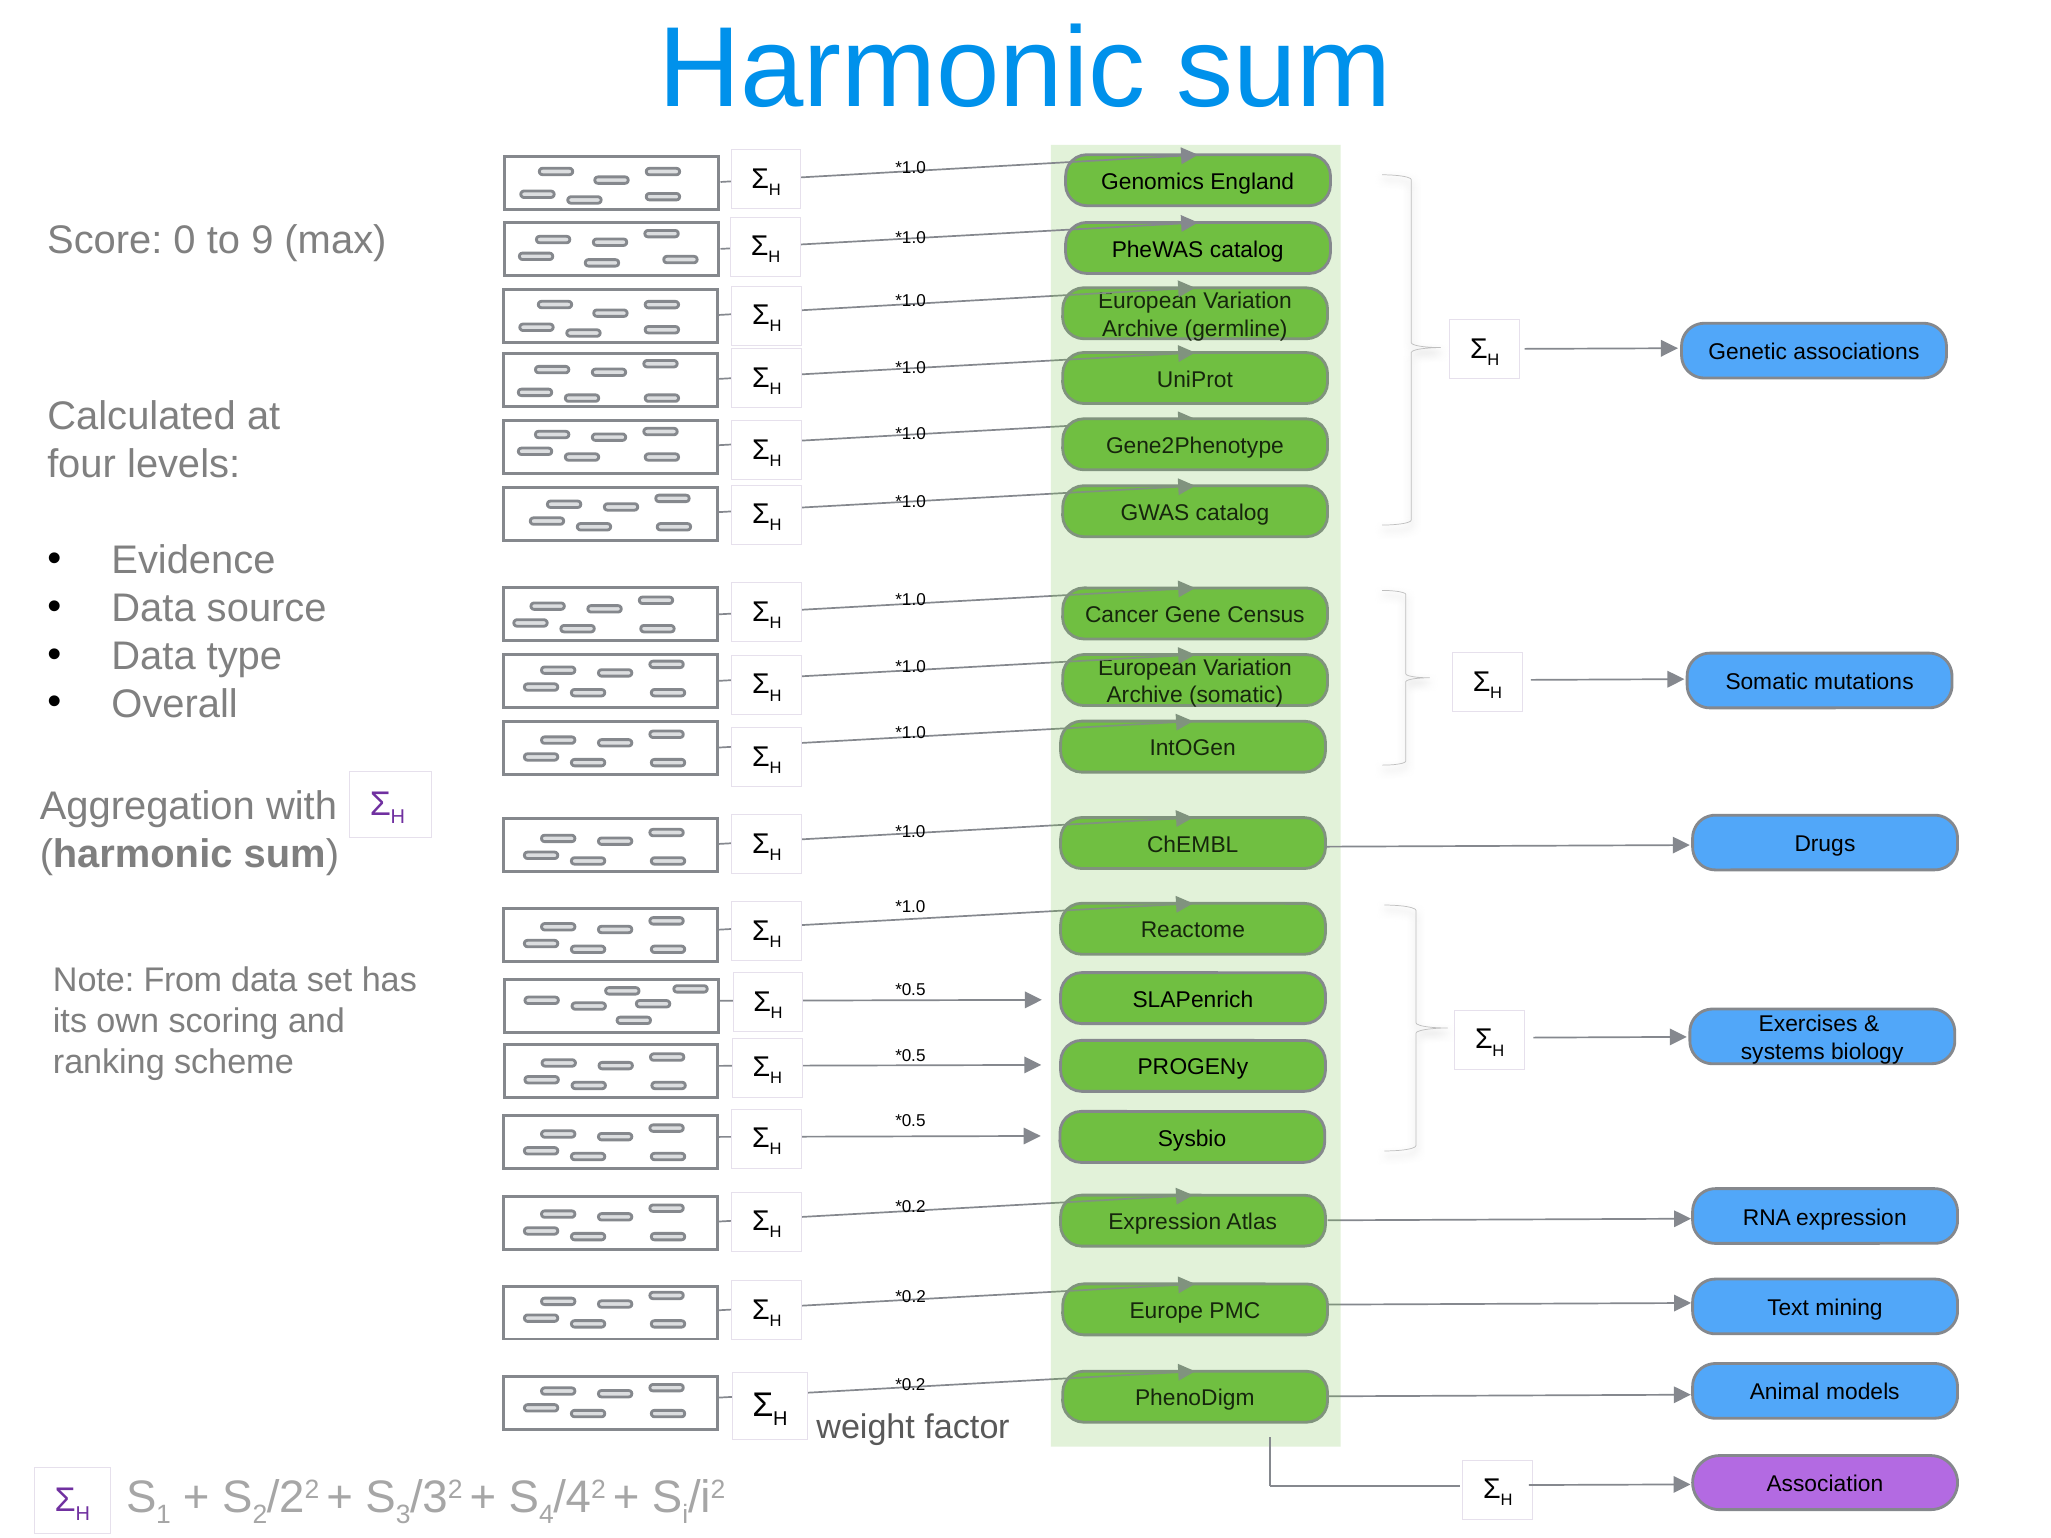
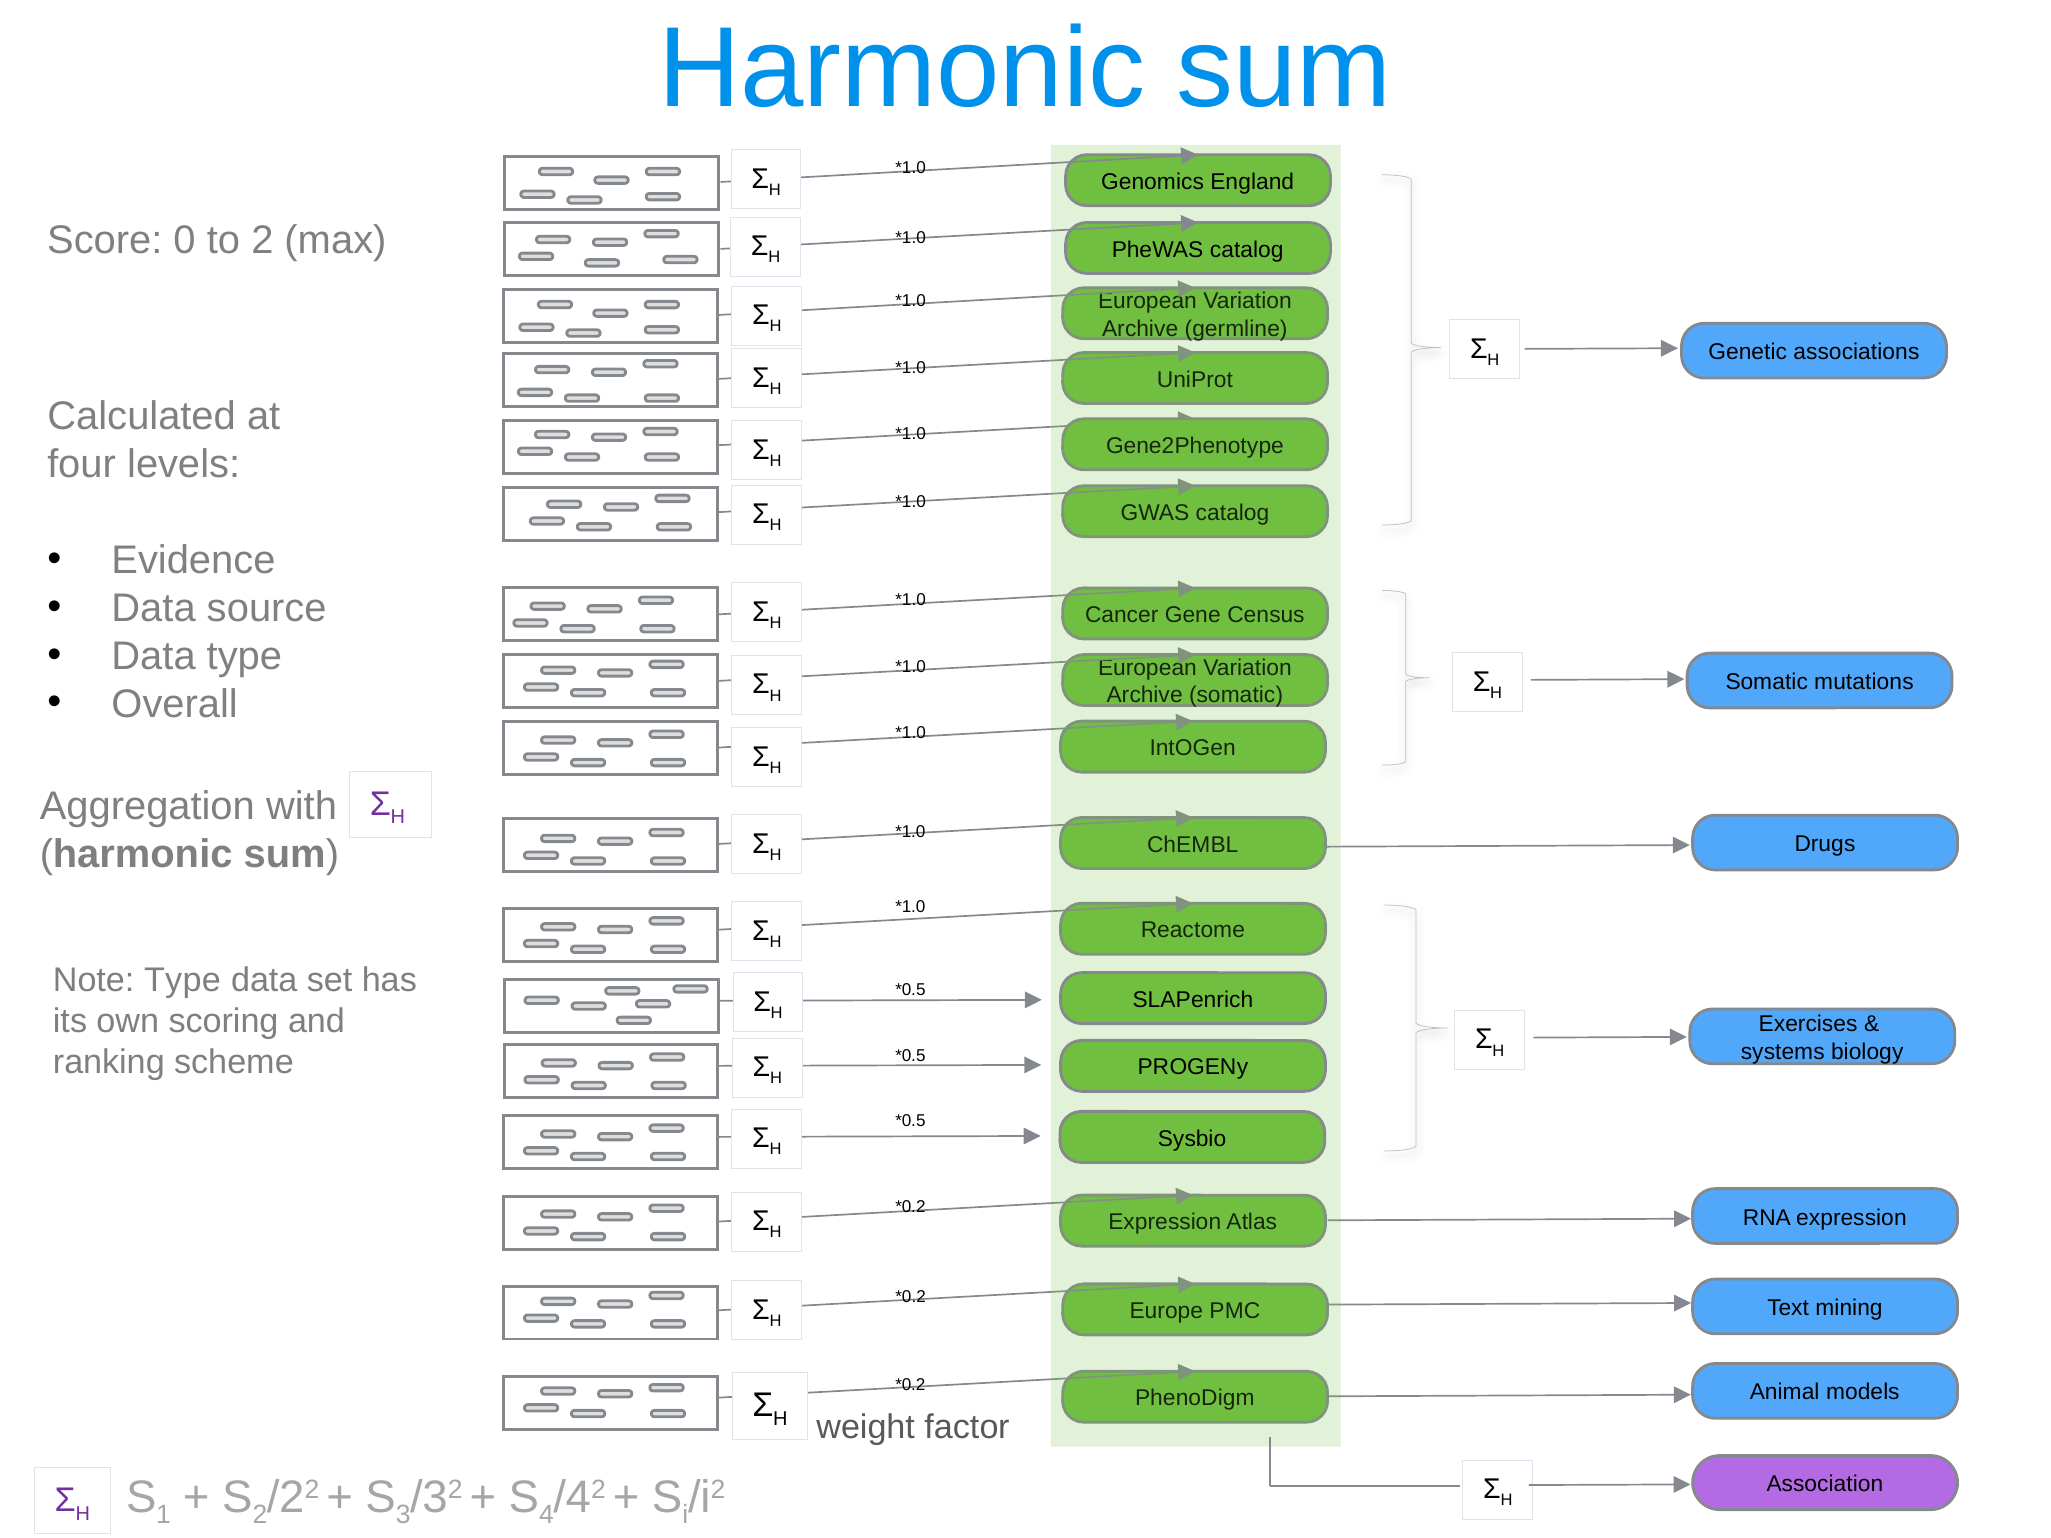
to 9: 9 -> 2 (262, 240)
Note From: From -> Type (183, 980)
